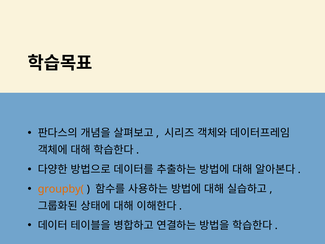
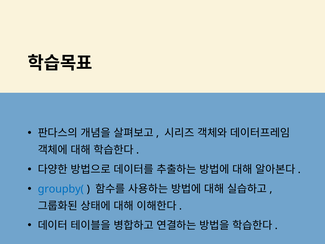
groupby( colour: orange -> blue (61, 189)
